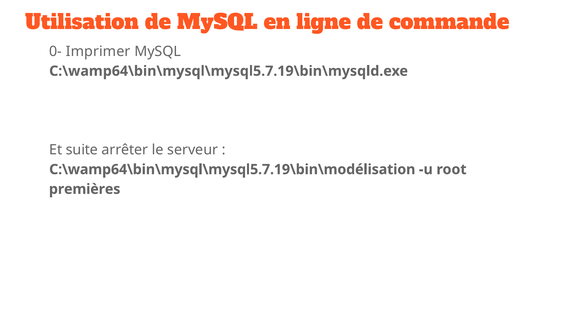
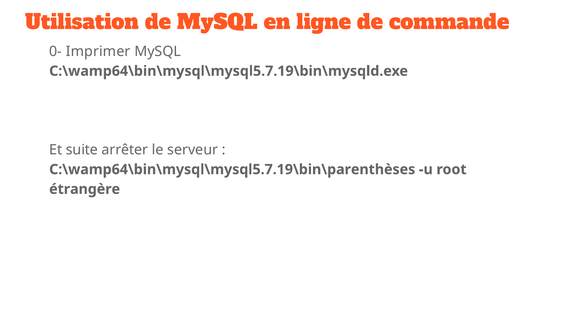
C:\wamp64\bin\mysql\mysql5.7.19\bin\modélisation: C:\wamp64\bin\mysql\mysql5.7.19\bin\modélisation -> C:\wamp64\bin\mysql\mysql5.7.19\bin\parenthèses (232, 169)
premières: premières -> étrangère (85, 189)
